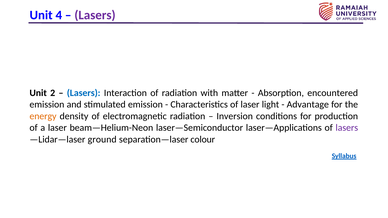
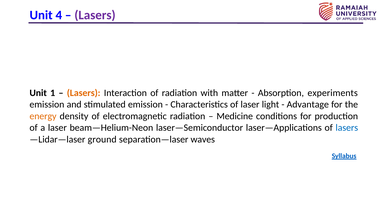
2: 2 -> 1 (53, 93)
Lasers colour: blue -> orange (84, 93)
encountered: encountered -> experiments (333, 93)
Inversion: Inversion -> Medicine (235, 116)
lasers colour: purple -> blue (347, 128)
colour: colour -> waves (203, 140)
